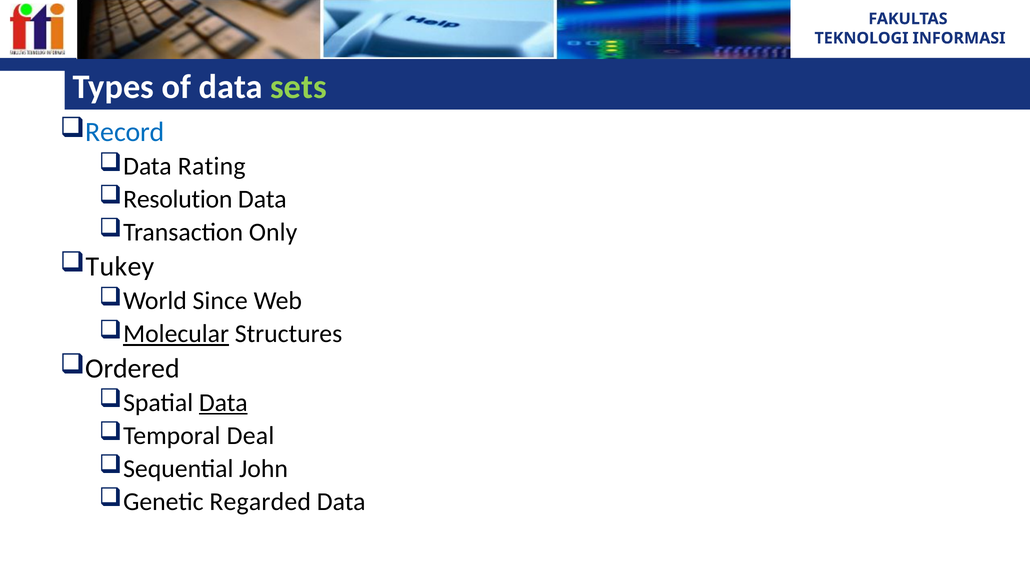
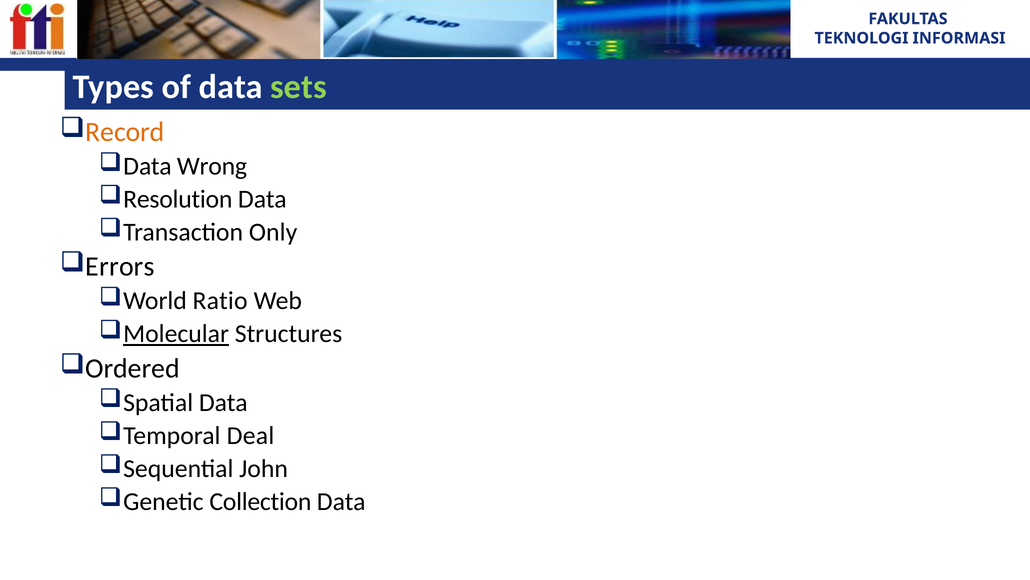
Record colour: blue -> orange (125, 132)
Rating: Rating -> Wrong (212, 166)
Tukey: Tukey -> Errors (120, 266)
Since: Since -> Ratio (220, 301)
Data underline: present -> none (223, 402)
Regarded: Regarded -> Collection (260, 501)
